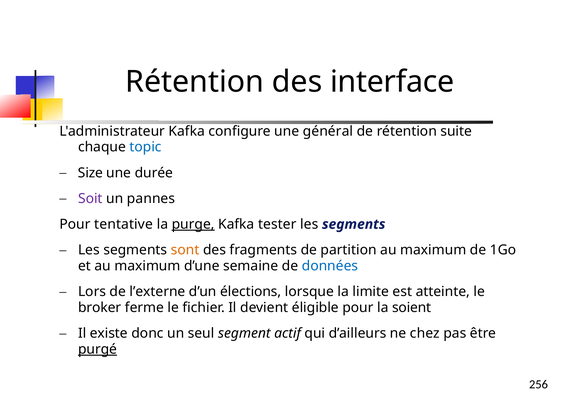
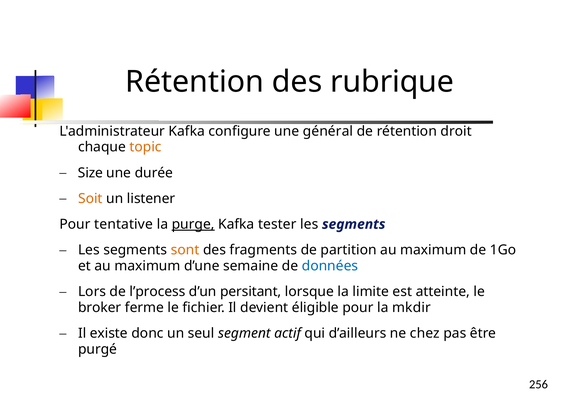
interface: interface -> rubrique (392, 82)
suite: suite -> droit (456, 131)
topic colour: blue -> orange (146, 147)
Soit colour: purple -> orange (90, 199)
pannes: pannes -> listener (151, 199)
l’externe: l’externe -> l’process (157, 292)
élections: élections -> persitant (251, 292)
soient: soient -> mkdir (412, 308)
purgé underline: present -> none (98, 350)
